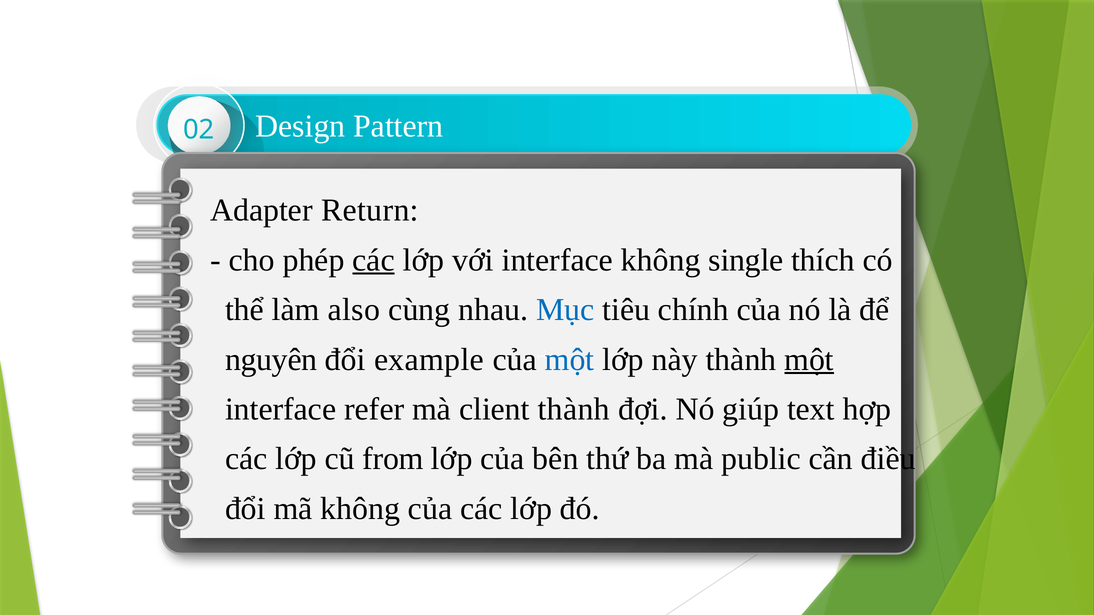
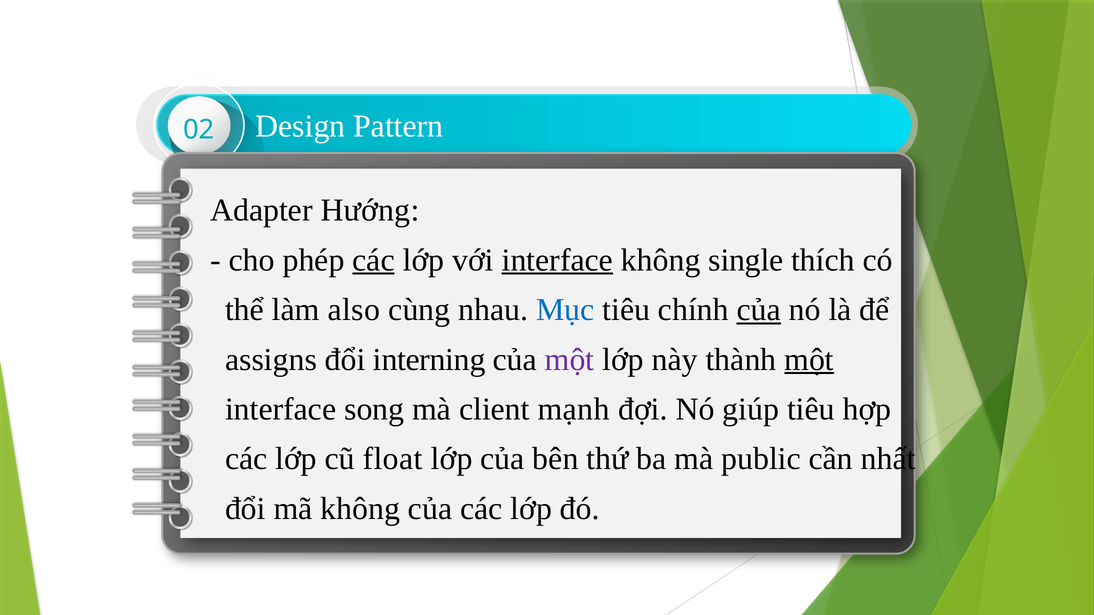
Return: Return -> Hướng (370, 210)
interface underline: none -> present (557, 260)
của underline: none -> present (759, 310)
nguyên: nguyên -> assigns (271, 360)
example: example -> interning (429, 360)
một colour: blue -> purple (570, 360)
refer: refer -> song (374, 409)
client thành: thành -> mạnh (574, 409)
giúp text: text -> tiêu (811, 409)
from: from -> float (393, 459)
điều: điều -> nhất (888, 459)
